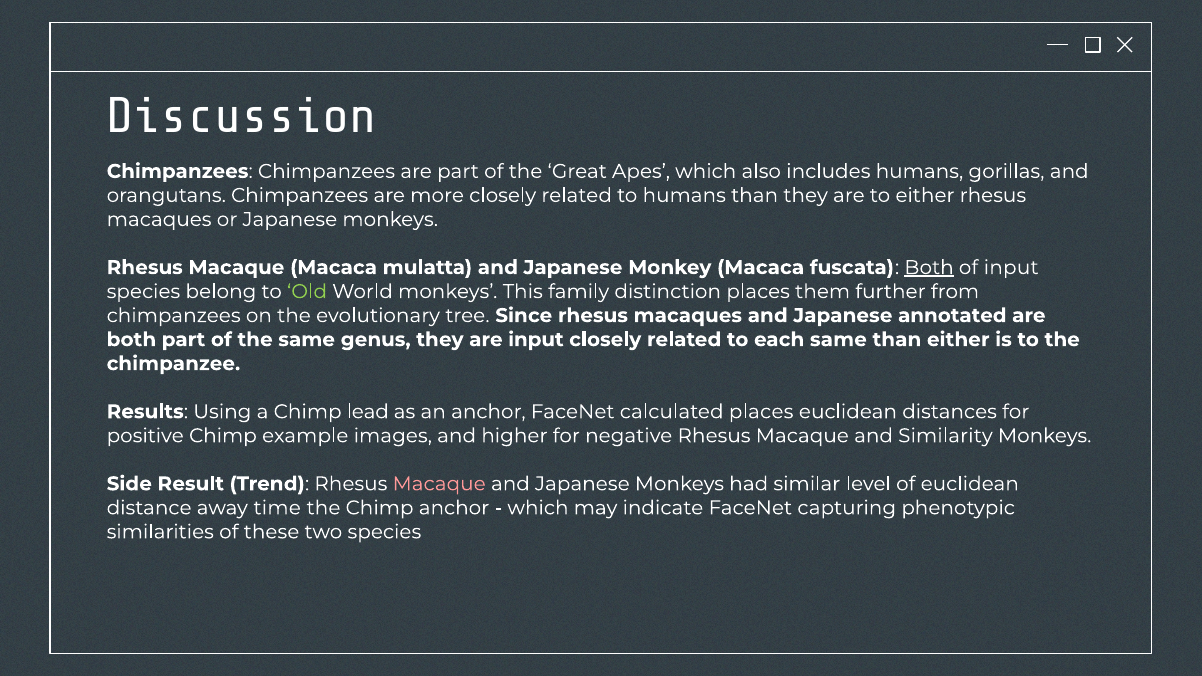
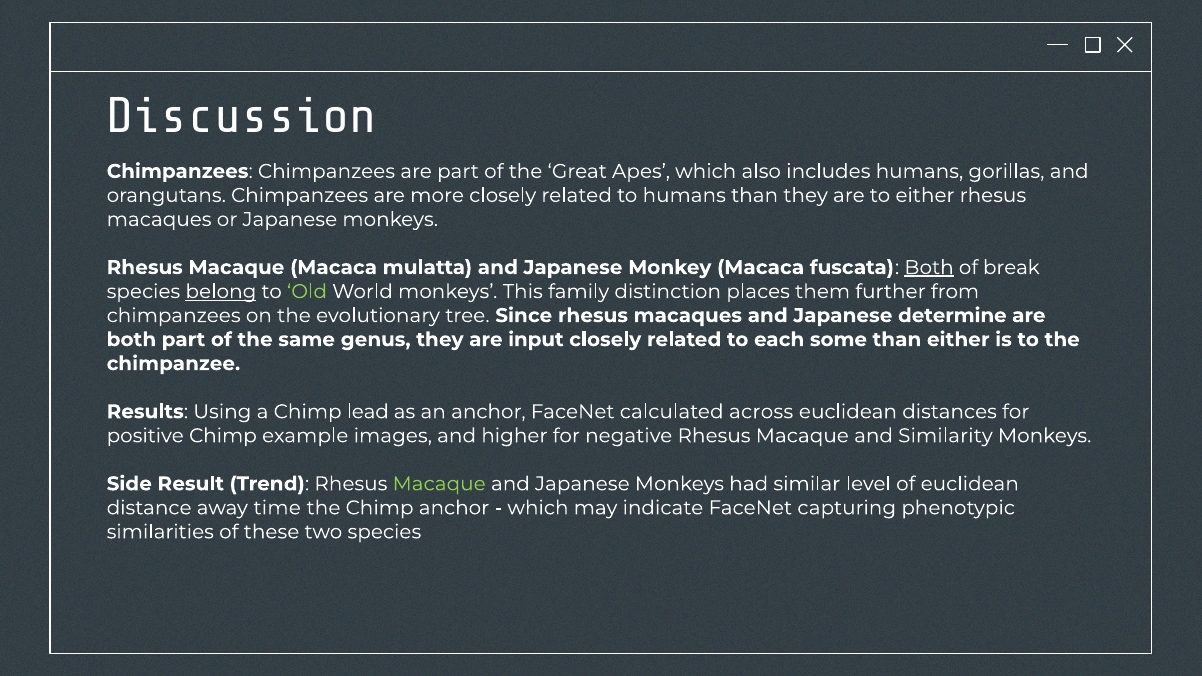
of input: input -> break (1011, 268)
belong underline: none -> present (221, 292)
annotated: annotated -> determine (952, 316)
each same: same -> some (838, 340)
calculated places: places -> across (761, 412)
Macaque colour: pink -> light green (439, 484)
